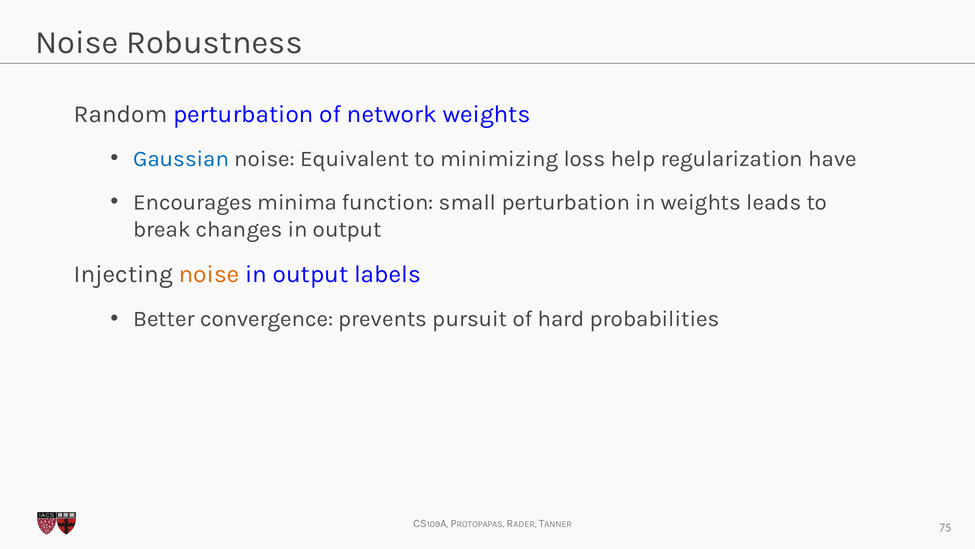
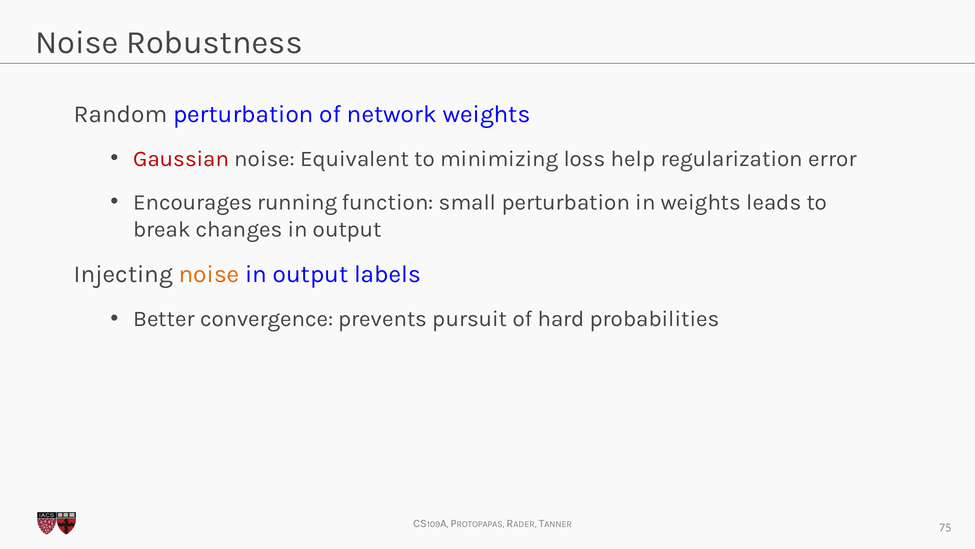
Gaussian colour: blue -> red (181, 159)
have: have -> error (832, 159)
minima: minima -> running (297, 202)
